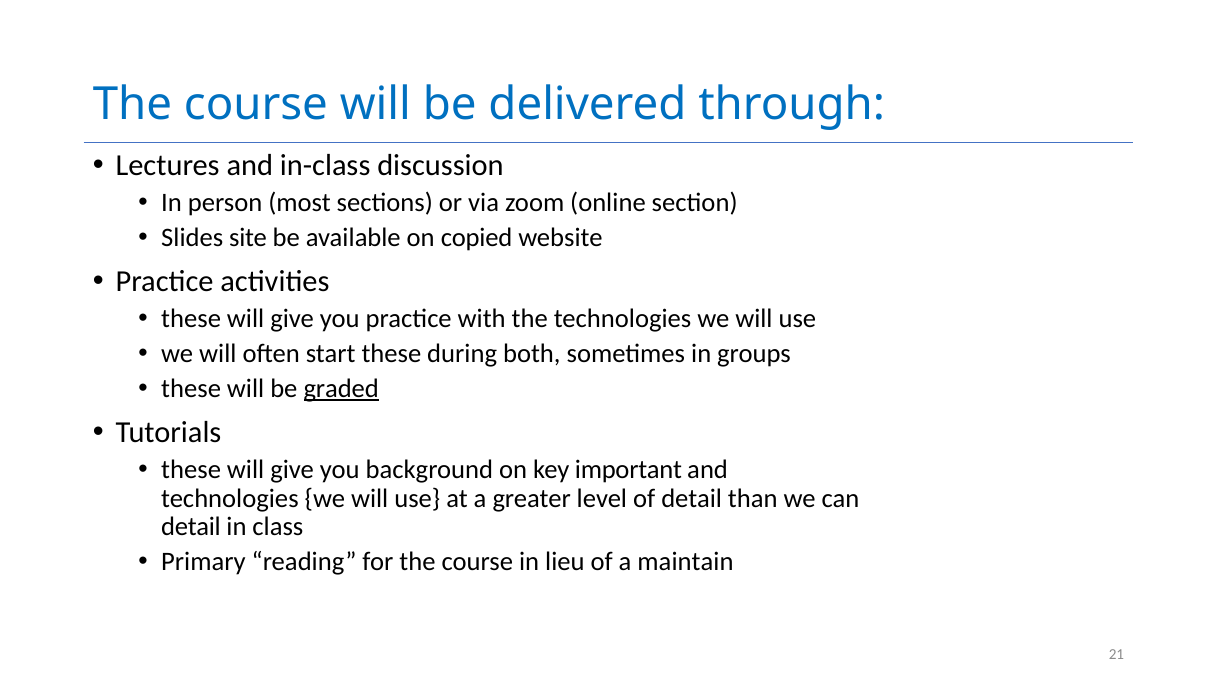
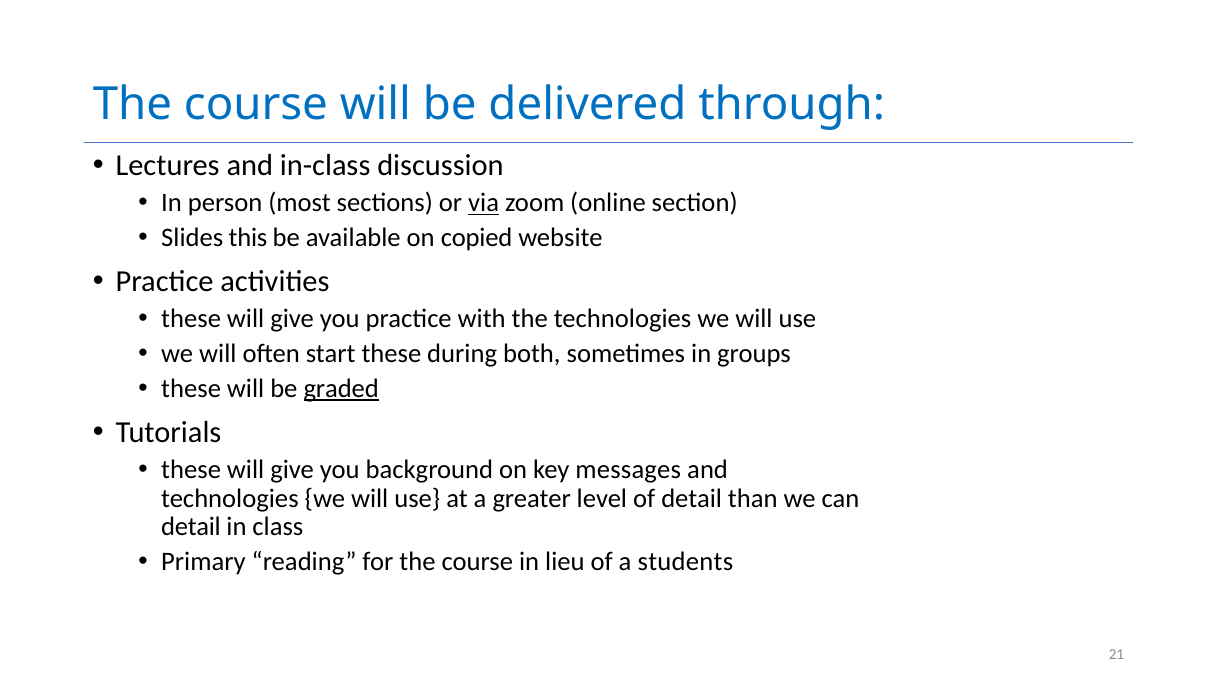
via underline: none -> present (484, 203)
site: site -> this (248, 238)
important: important -> messages (628, 469)
maintain: maintain -> students (685, 562)
